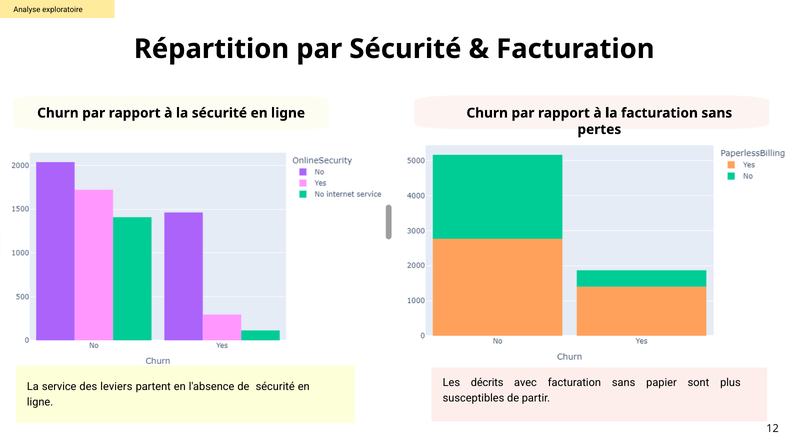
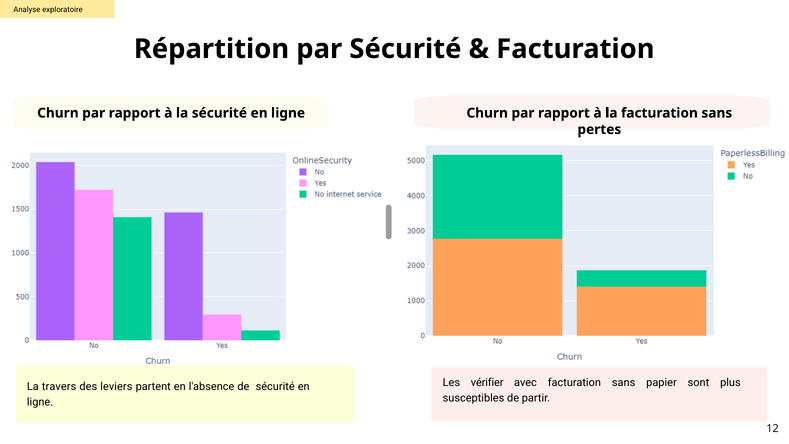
décrits: décrits -> vérifier (487, 383)
service: service -> travers (59, 387)
